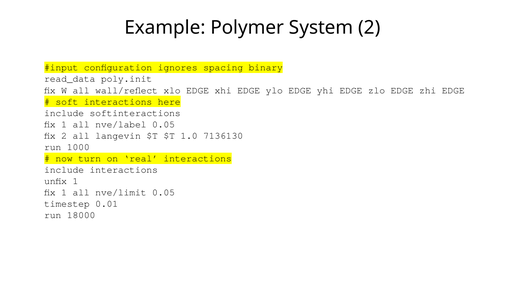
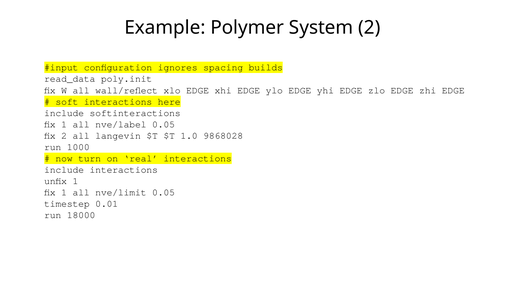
binary: binary -> builds (266, 68)
7136130: 7136130 -> 9868028 (223, 136)
